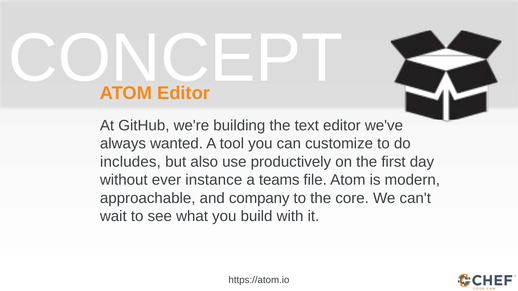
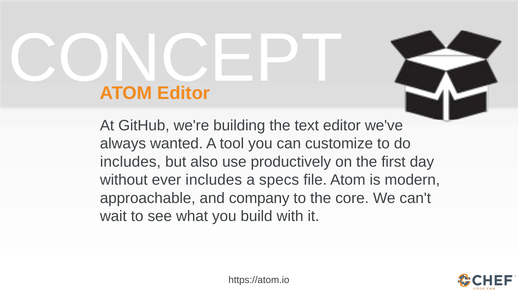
ever instance: instance -> includes (214, 180)
teams: teams -> specs (279, 180)
